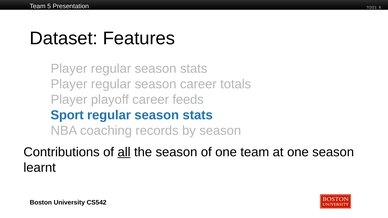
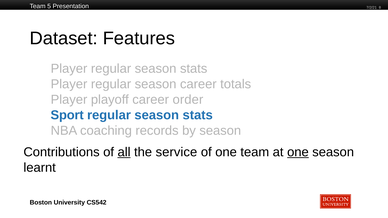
feeds: feeds -> order (188, 100)
the season: season -> service (176, 152)
one underline: none -> present (298, 152)
